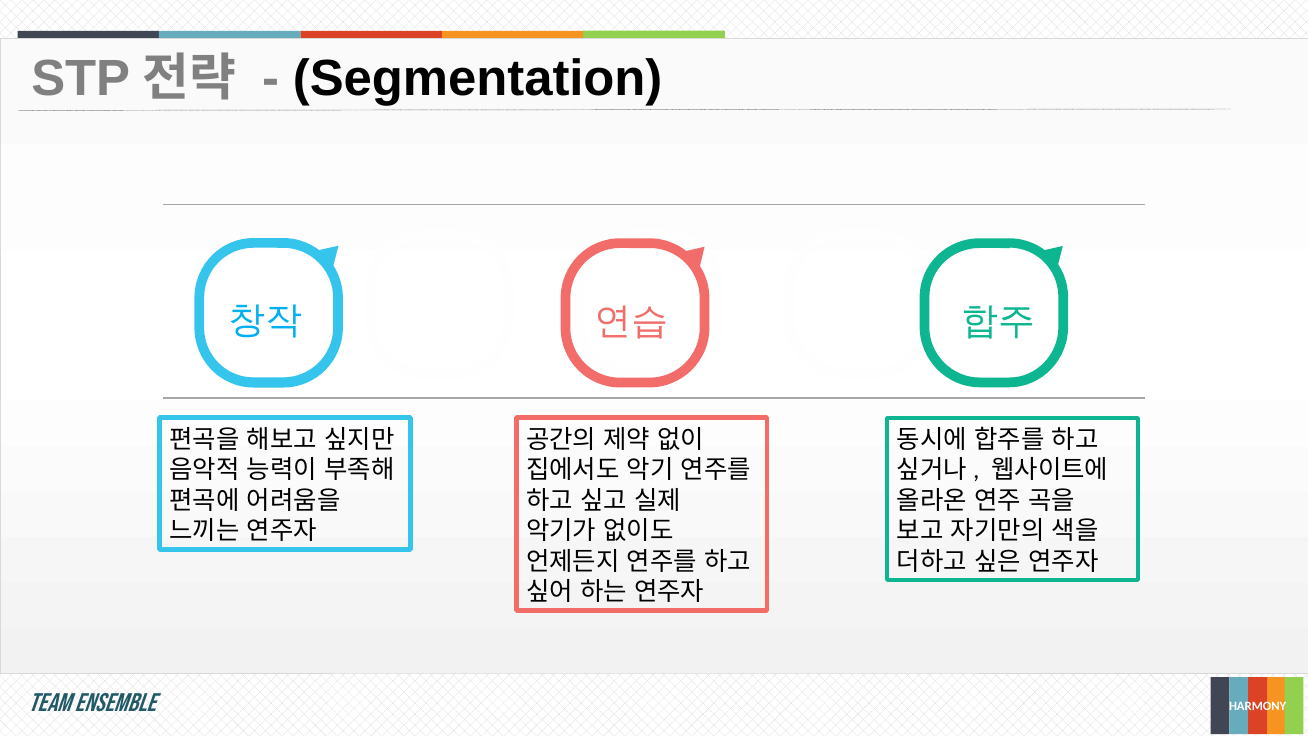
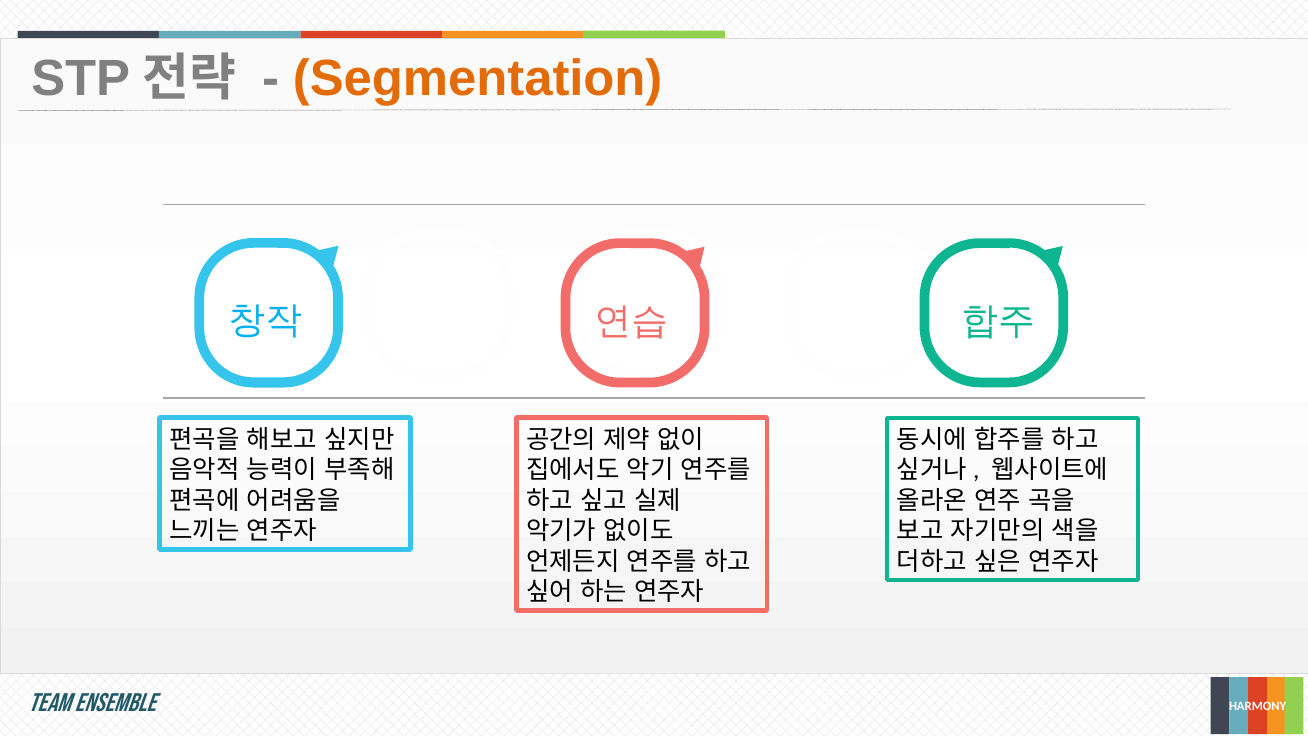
Segmentation colour: black -> orange (478, 79)
